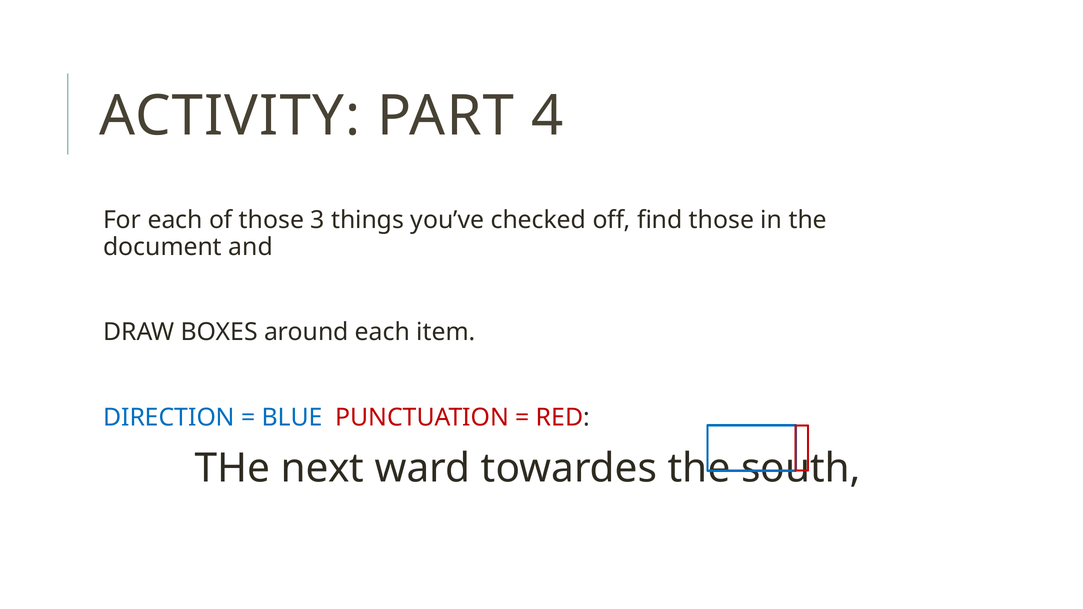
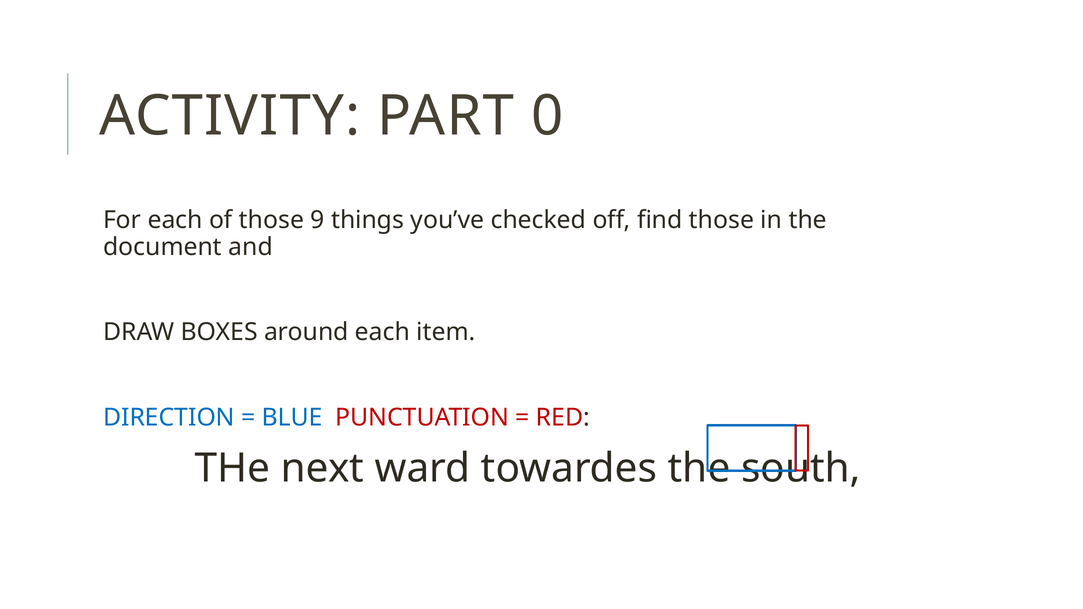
4: 4 -> 0 (547, 116)
3: 3 -> 9 (317, 220)
